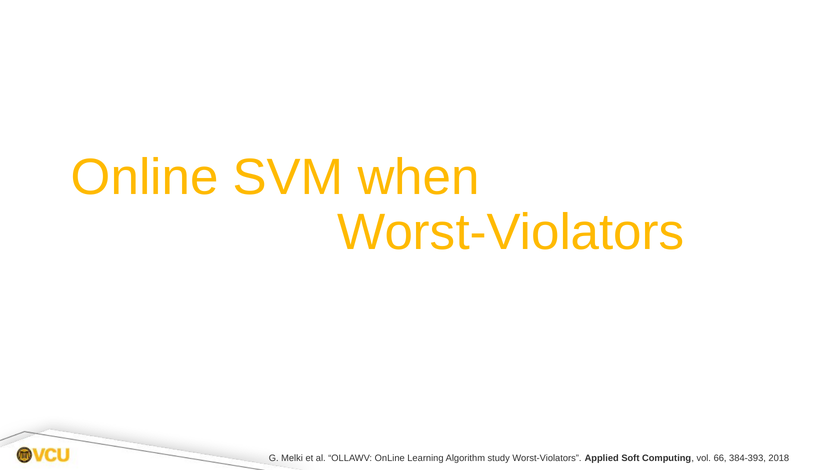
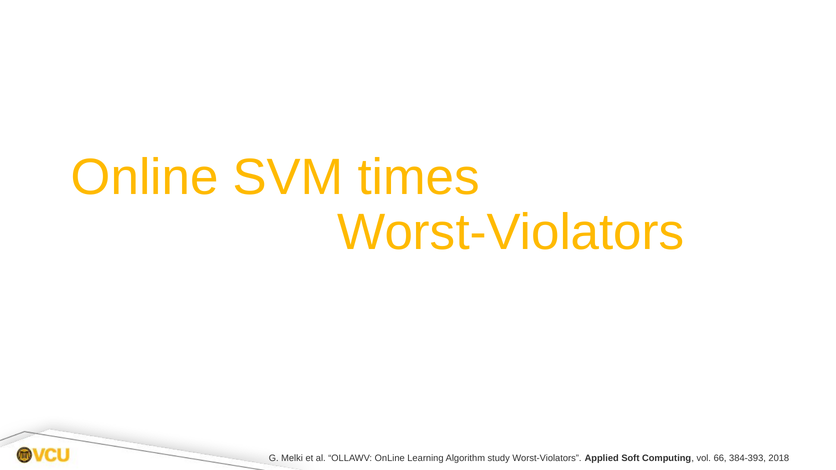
when: when -> times (419, 177)
